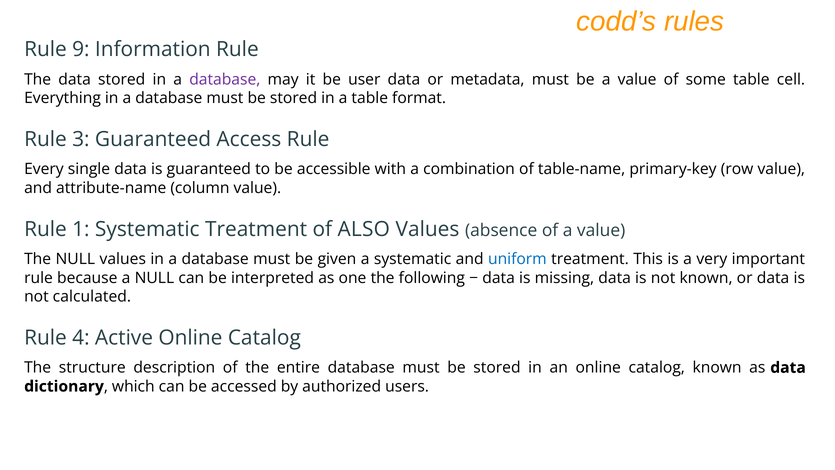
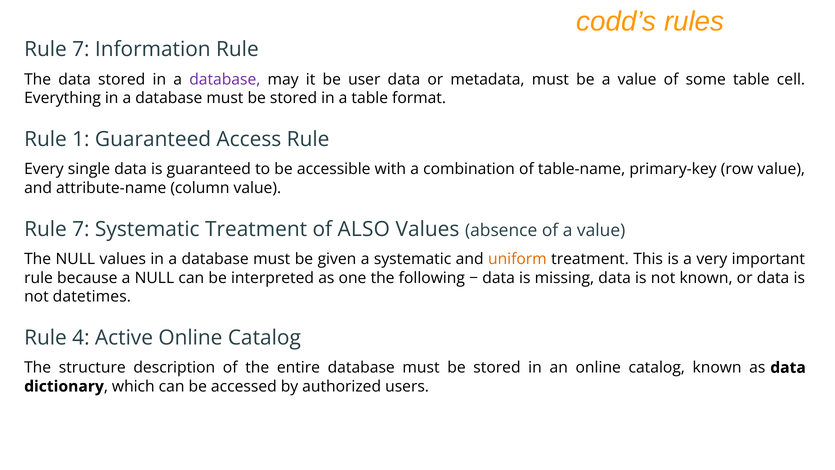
9: 9 -> 7 (81, 49)
3: 3 -> 1 (81, 139)
1: 1 -> 7 (81, 229)
uniform colour: blue -> orange (517, 259)
calculated: calculated -> datetimes (92, 296)
